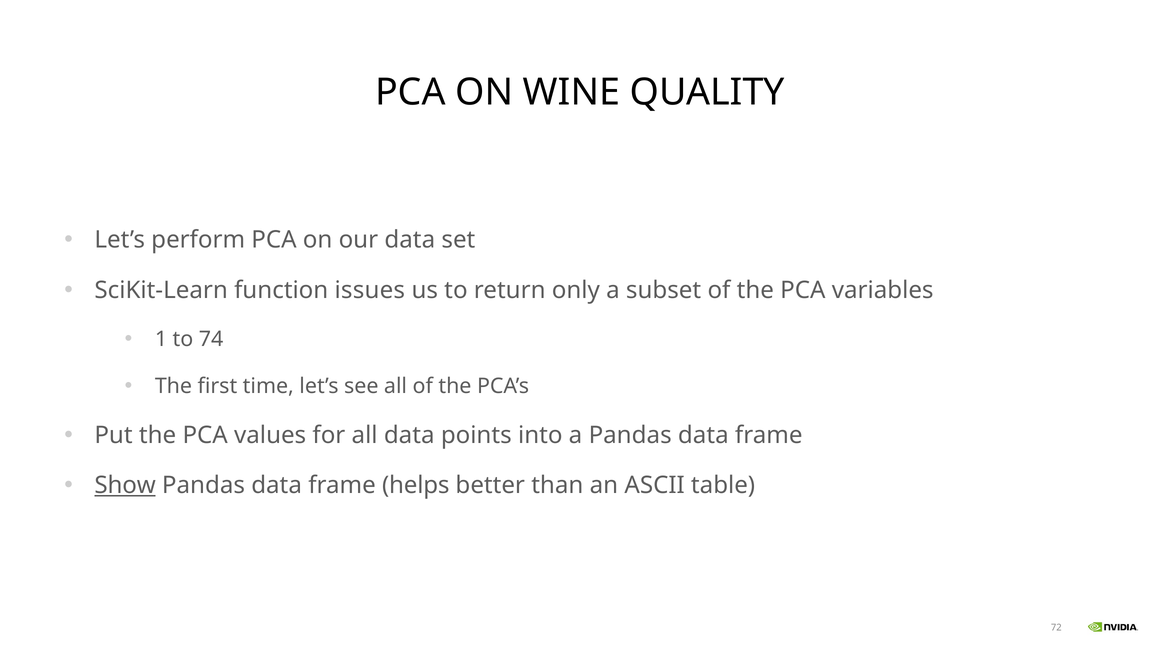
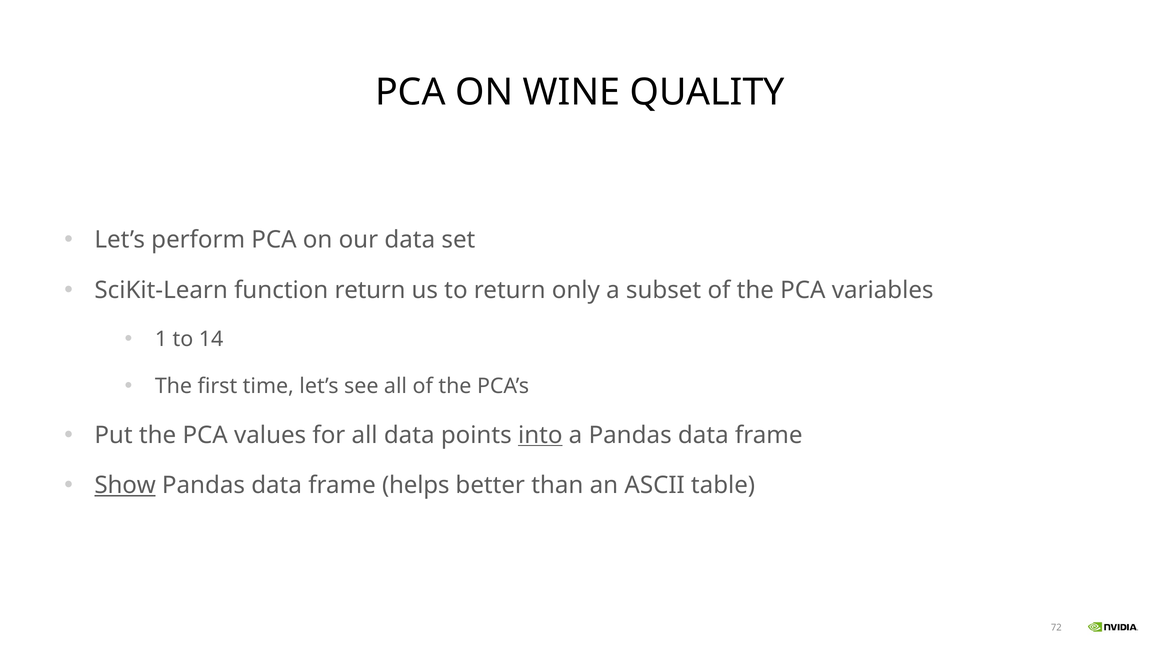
function issues: issues -> return (370, 290)
74: 74 -> 14 (211, 339)
into underline: none -> present (540, 435)
